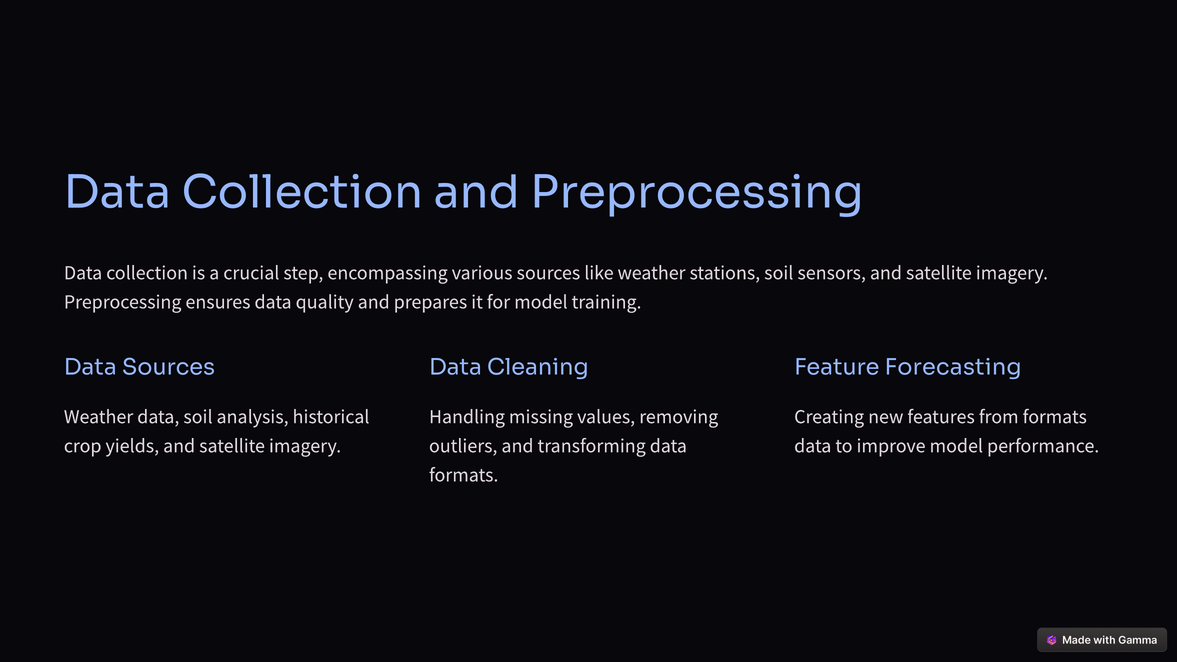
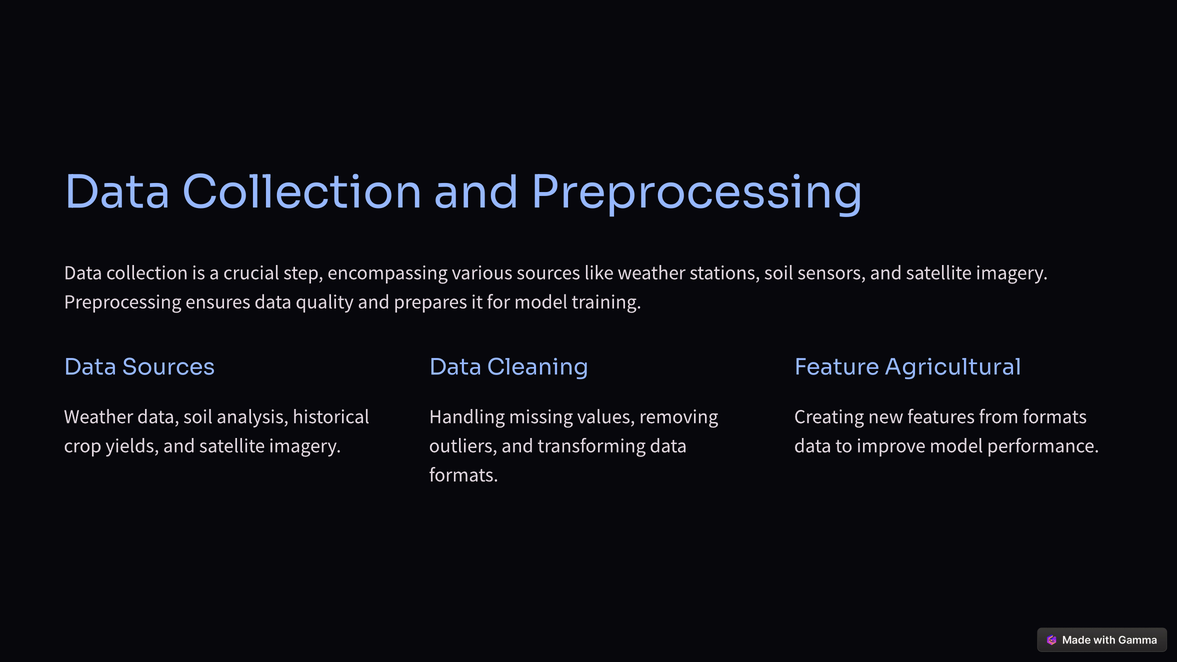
Forecasting: Forecasting -> Agricultural (953, 367)
